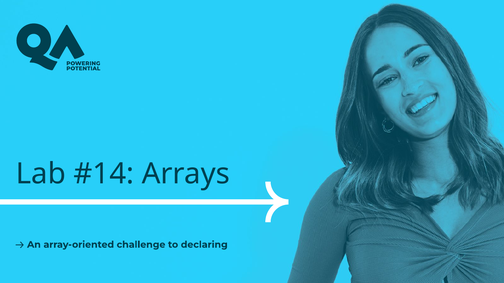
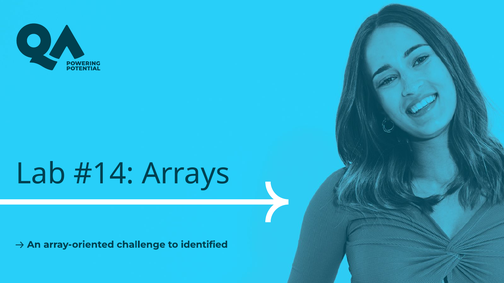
declaring: declaring -> identified (204, 245)
